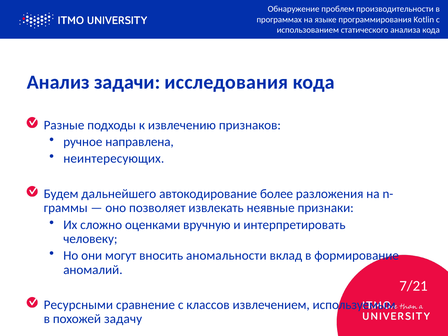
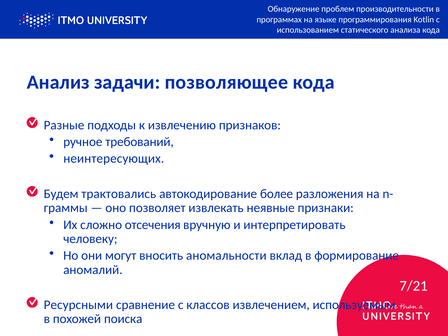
исследования: исследования -> позволяющее (226, 82)
направлена: направлена -> требований (140, 142)
дальнейшего: дальнейшего -> трактовались (119, 194)
оценками: оценками -> отсечения (153, 225)
задачу: задачу -> поиска (123, 319)
